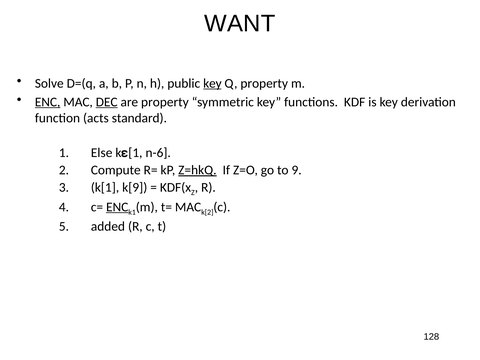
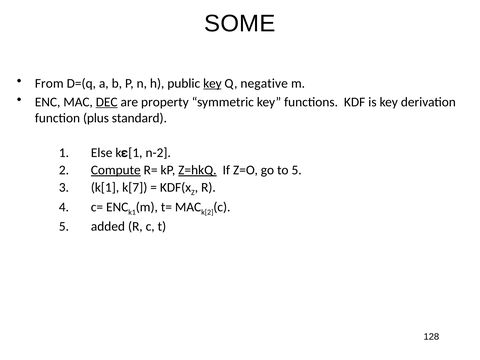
WANT: WANT -> SOME (240, 24)
Solve: Solve -> From (49, 83)
Q property: property -> negative (264, 83)
ENC underline: present -> none (48, 102)
acts: acts -> plus (96, 118)
n-6: n-6 -> n-2 (158, 153)
Compute underline: none -> present (116, 170)
to 9: 9 -> 5 (297, 170)
k[9: k[9 -> k[7 (135, 187)
ENC underline: present -> none (117, 207)
